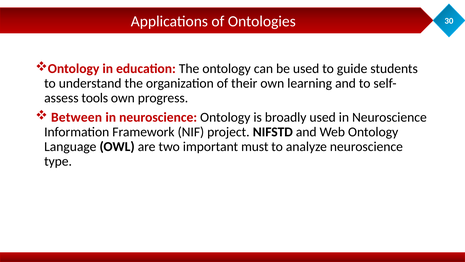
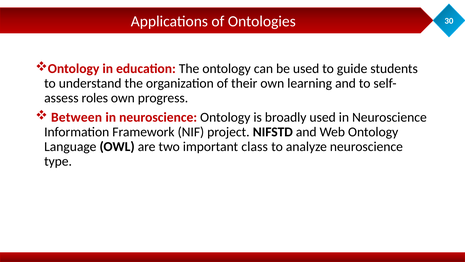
tools: tools -> roles (95, 98)
must: must -> class (255, 146)
